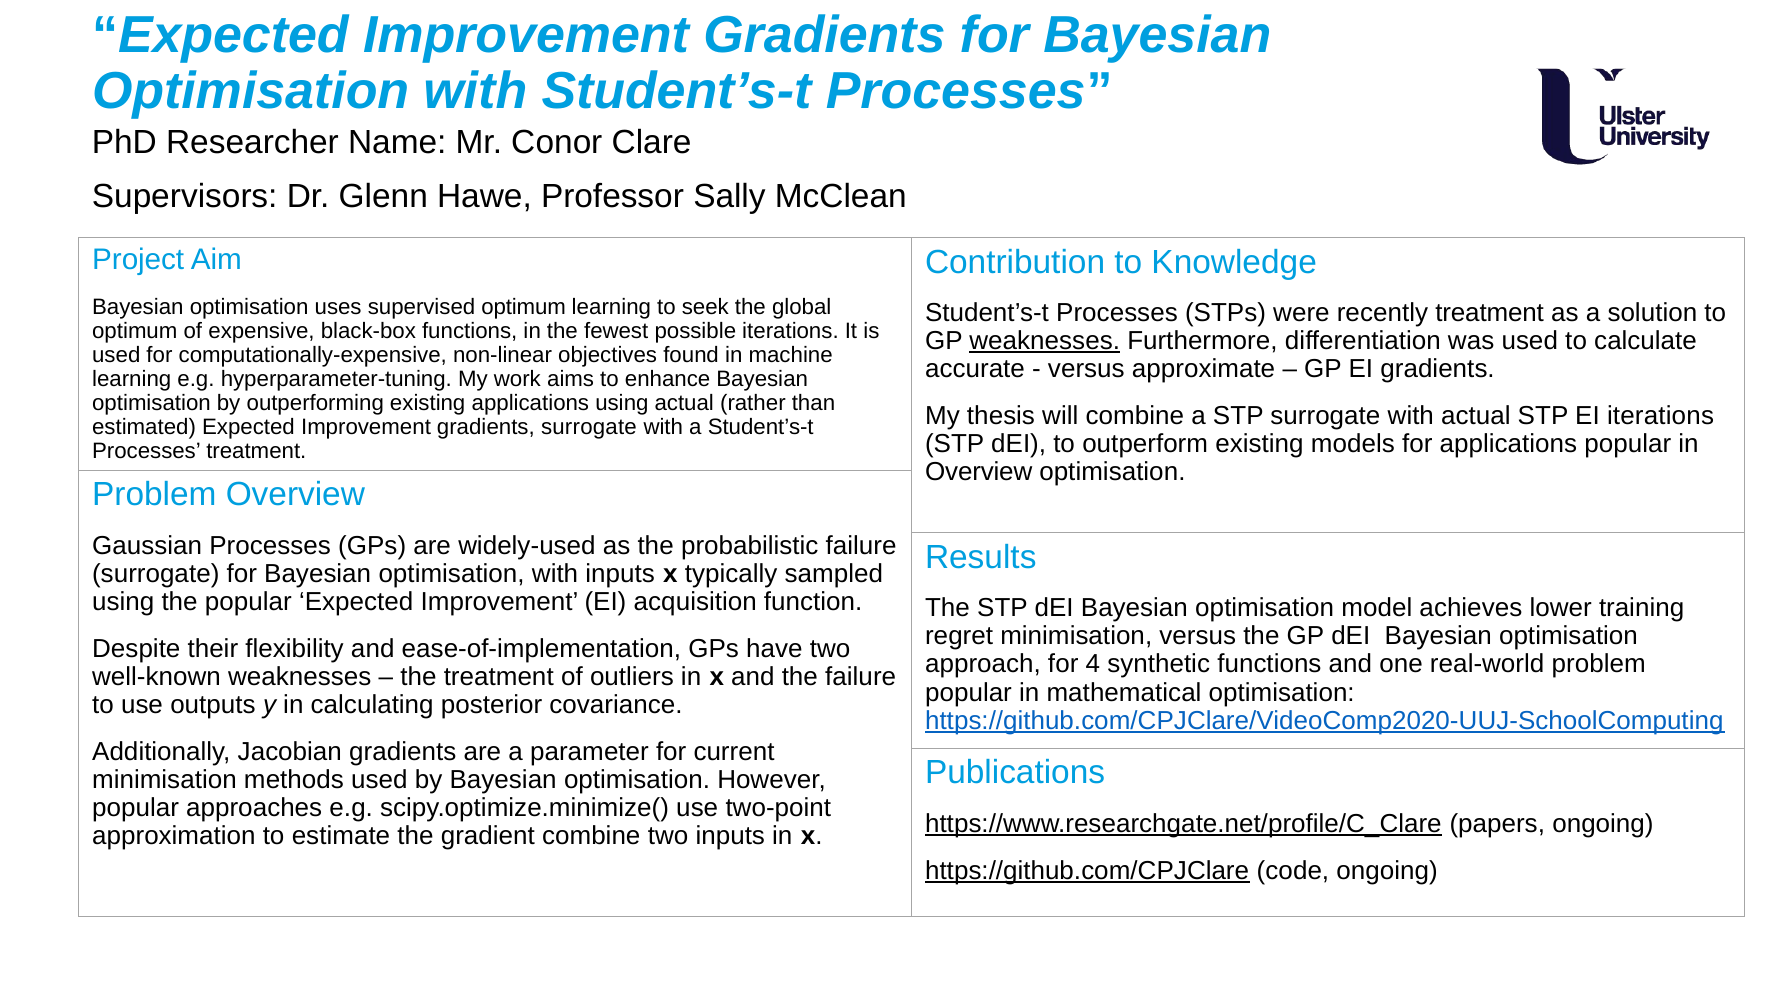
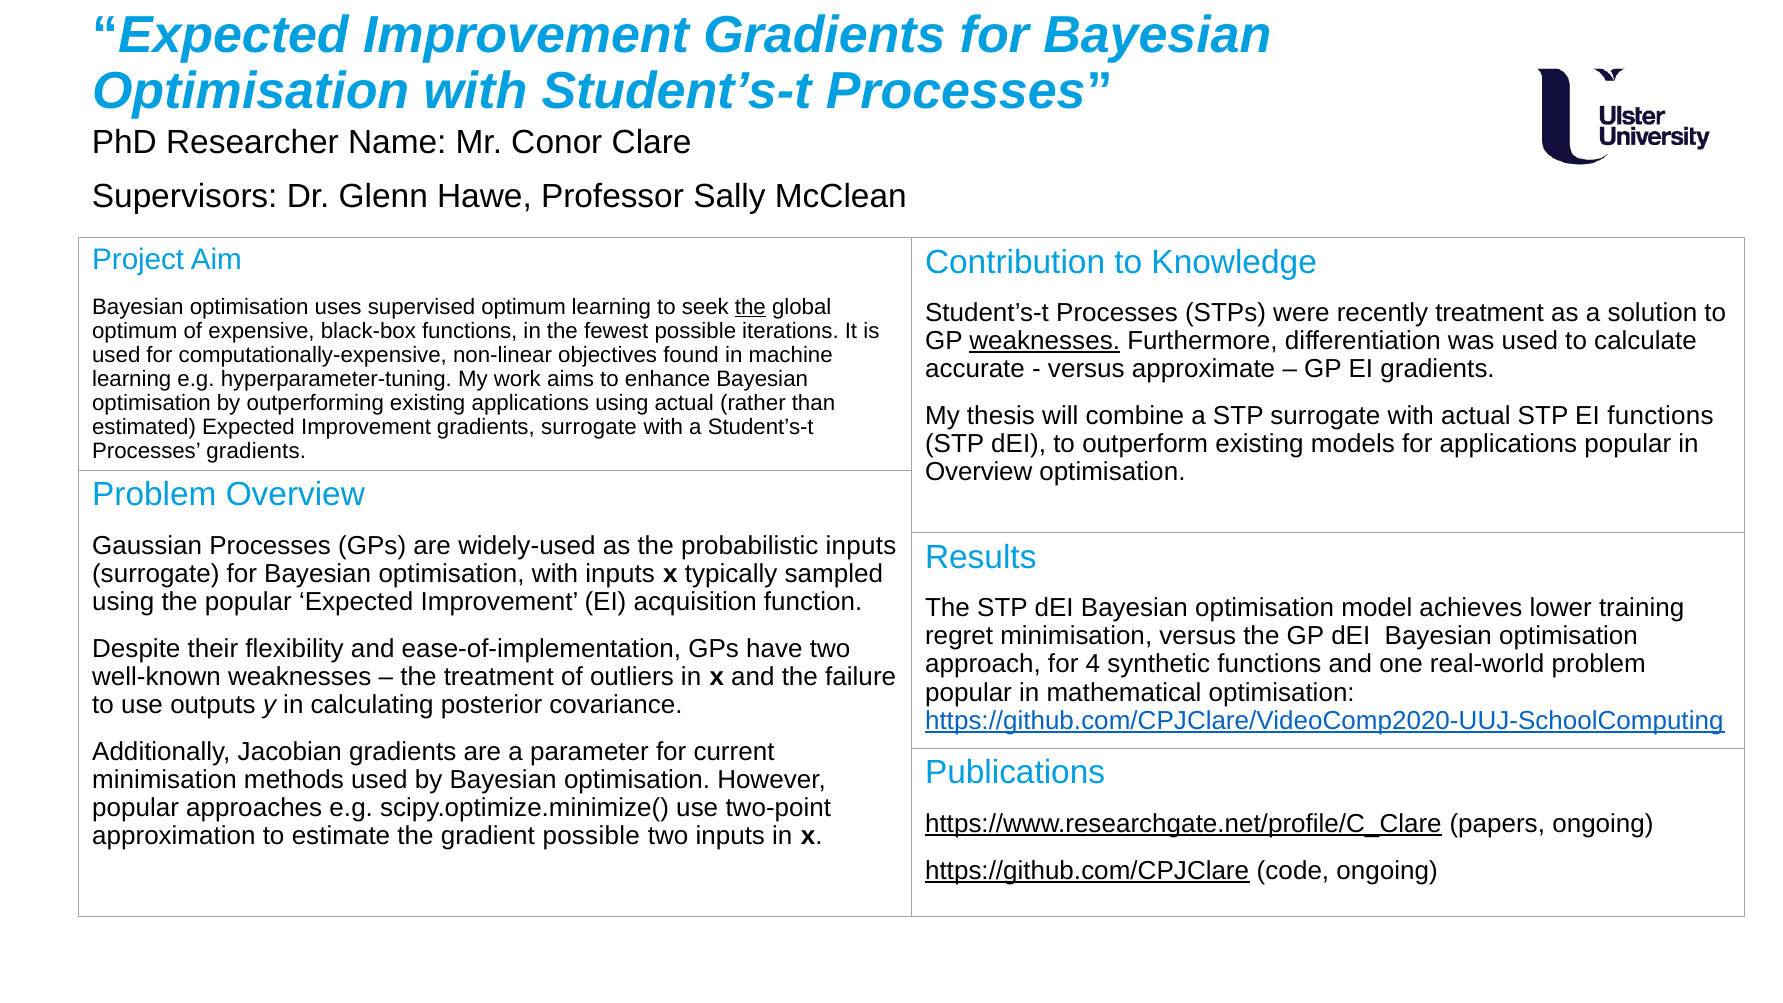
the underline: none -> present (750, 307)
EI iterations: iterations -> functions (1660, 416)
Processes treatment: treatment -> gradients (256, 451)
probabilistic failure: failure -> inputs (861, 546)
gradient combine: combine -> possible (591, 836)
